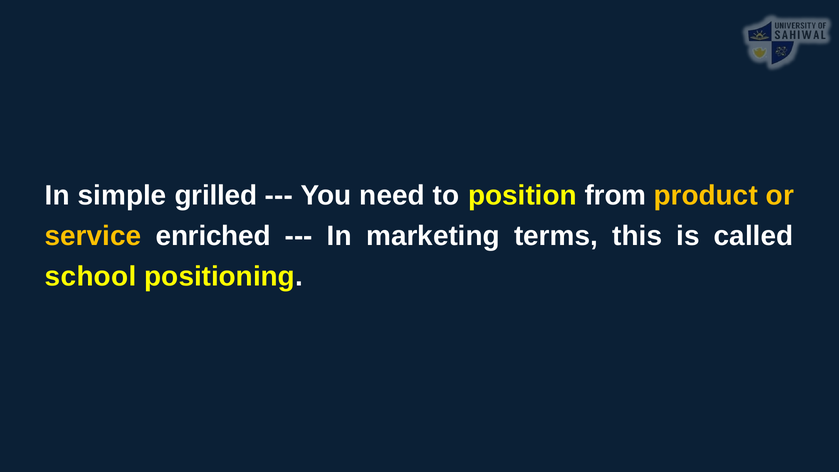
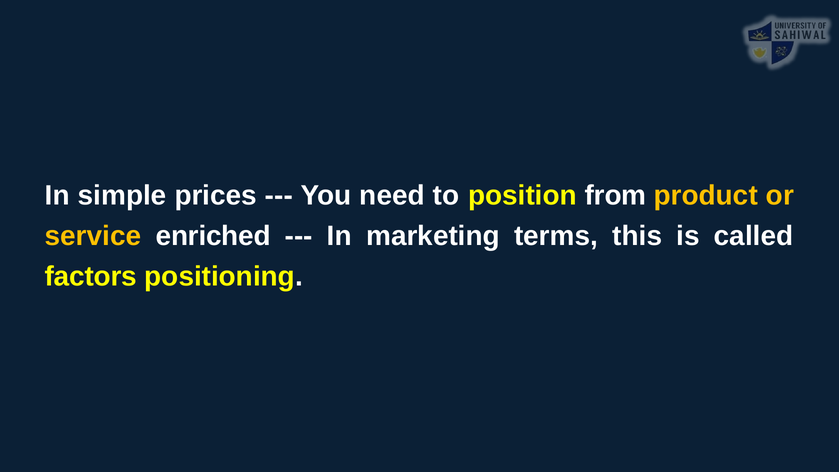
grilled: grilled -> prices (216, 196)
school: school -> factors (91, 276)
